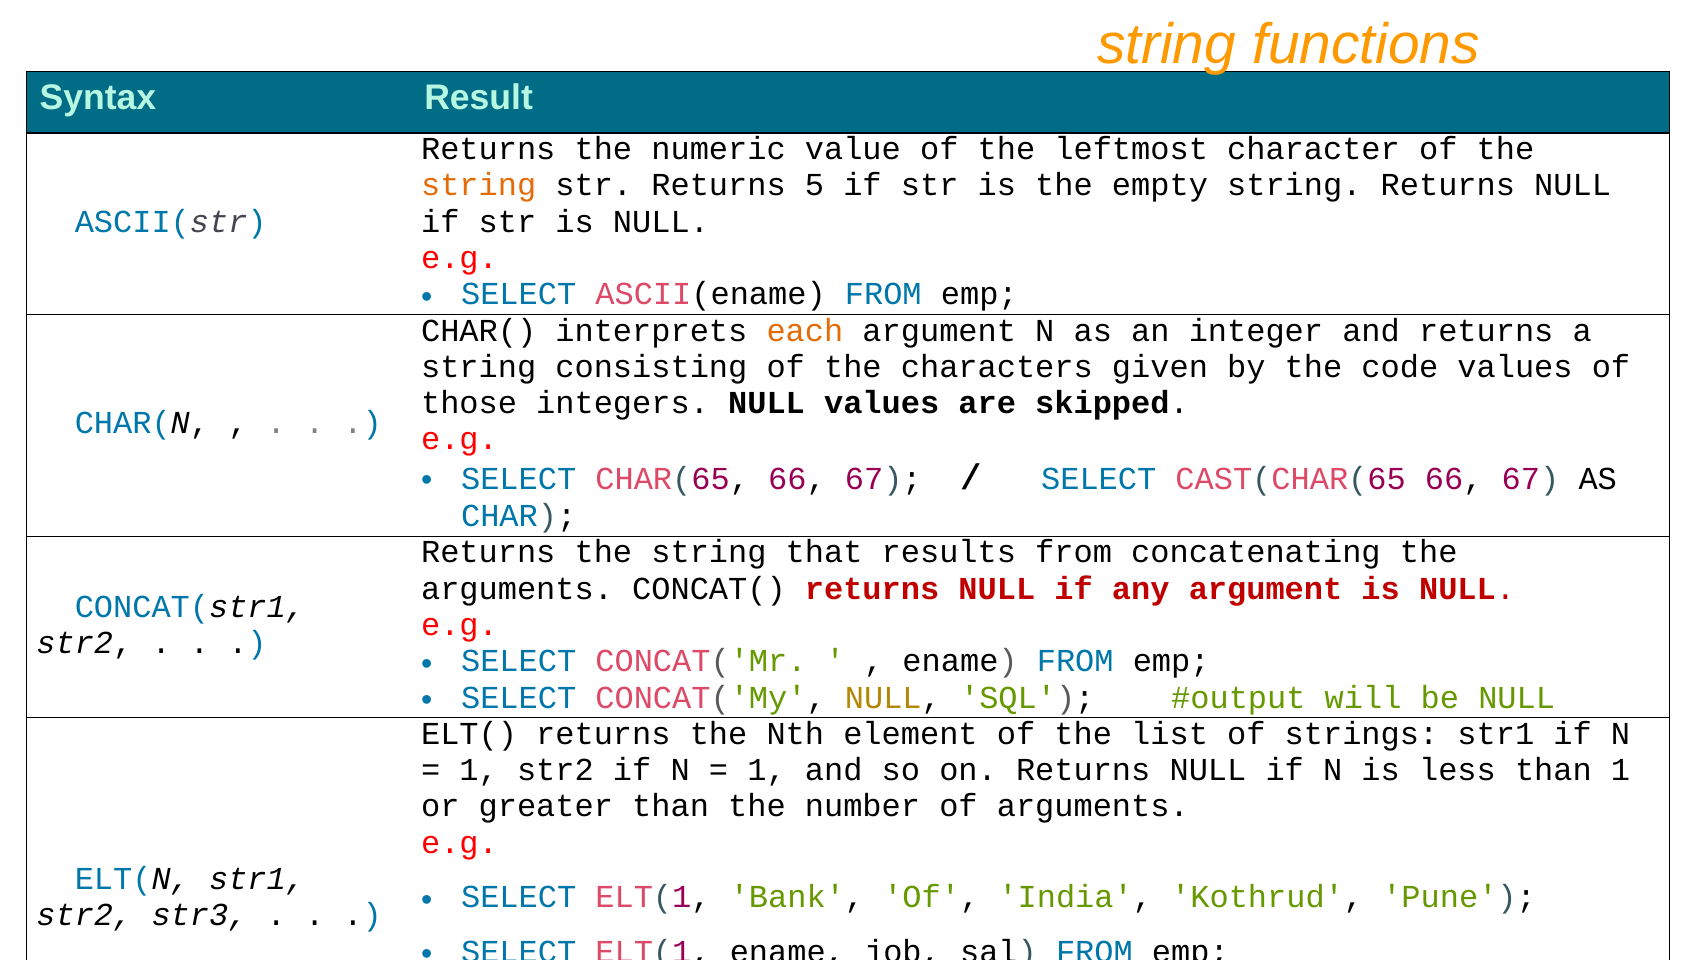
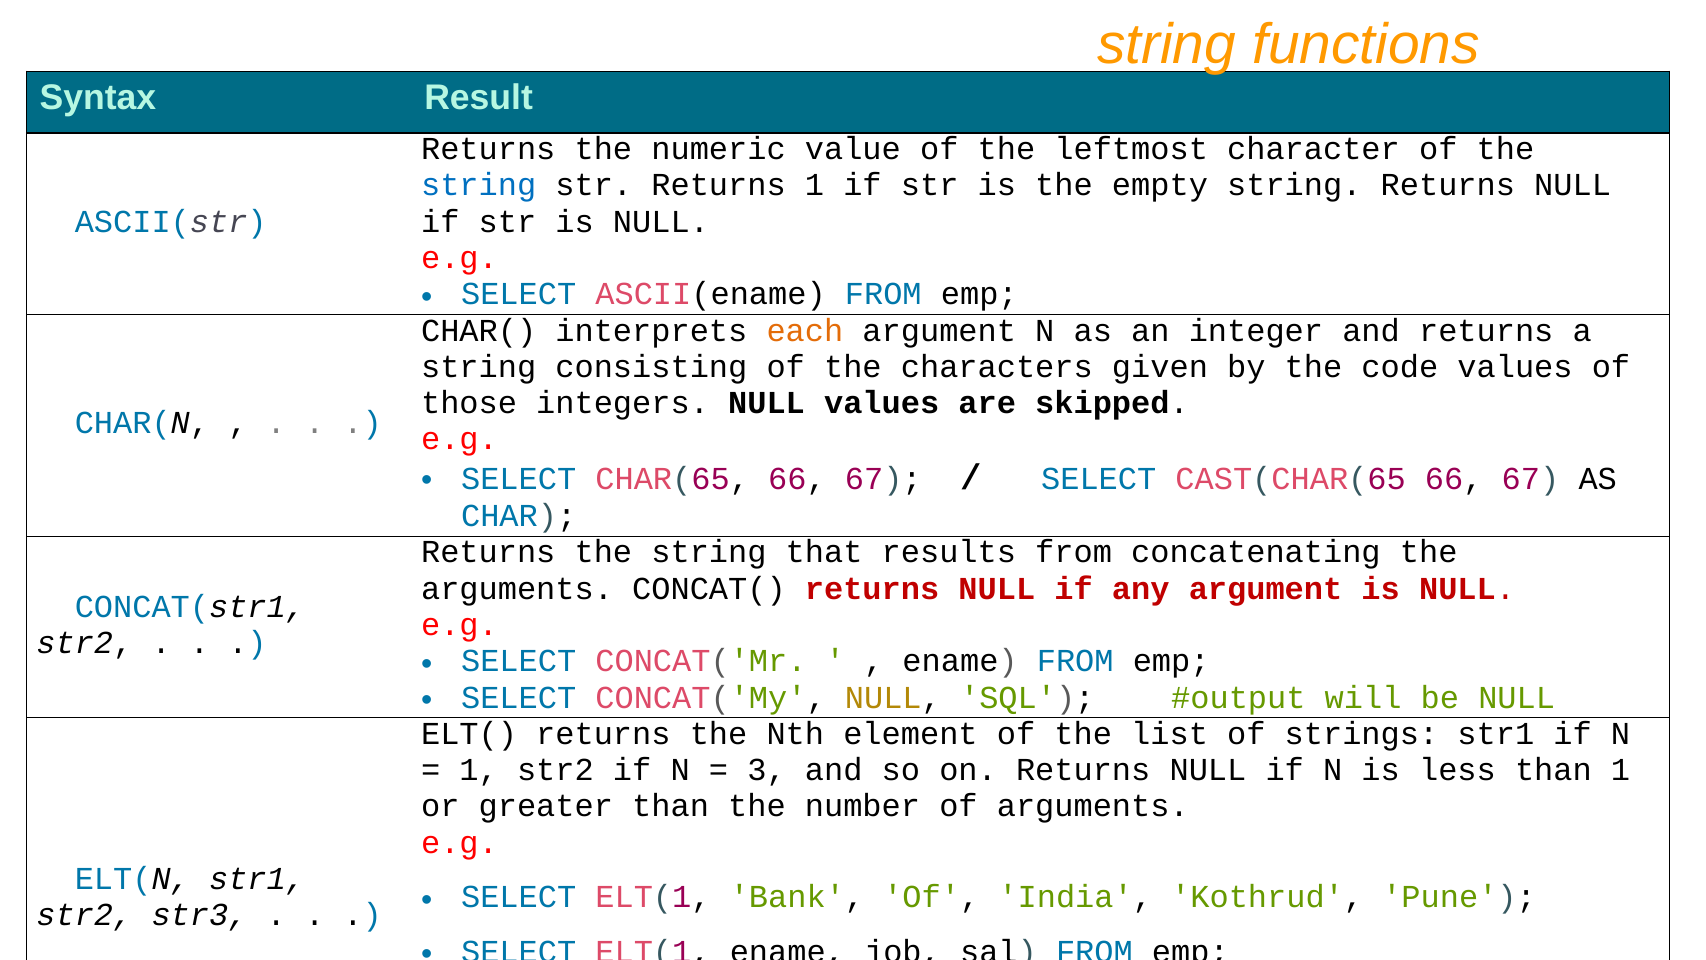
string colour: orange -> blue (479, 185)
Returns 5: 5 -> 1 (815, 185)
1: 1 -> 3 (767, 770)
